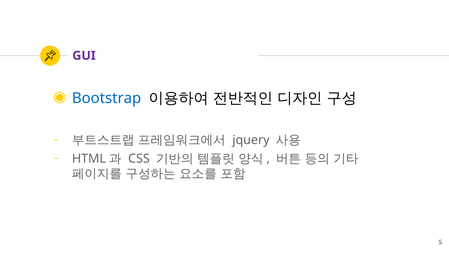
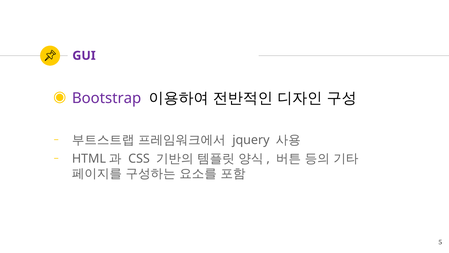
Bootstrap colour: blue -> purple (107, 98)
